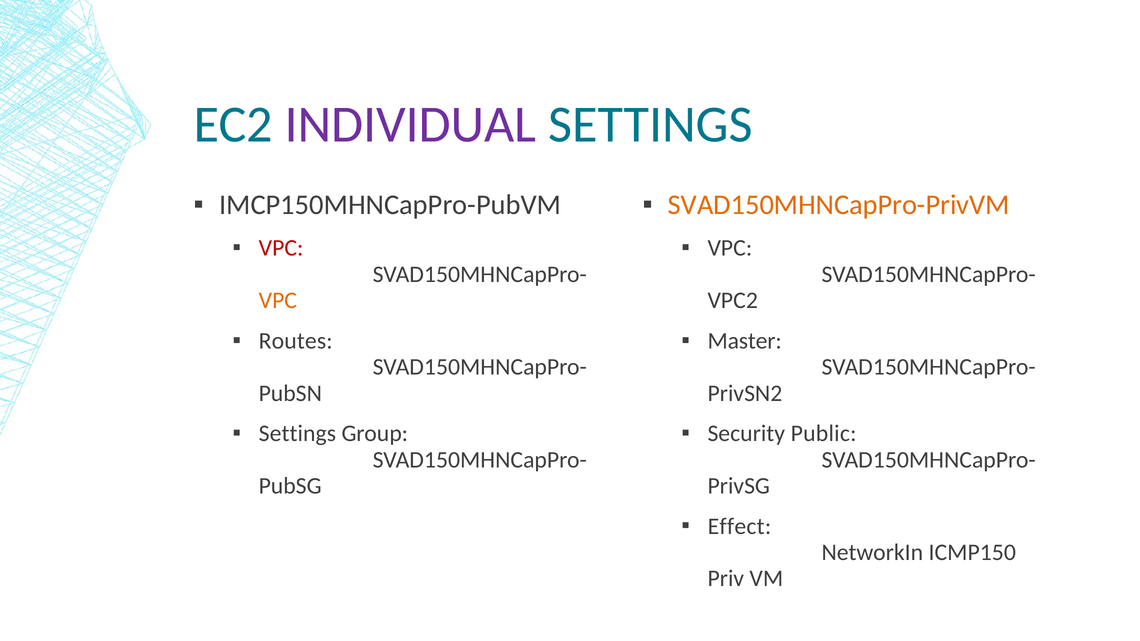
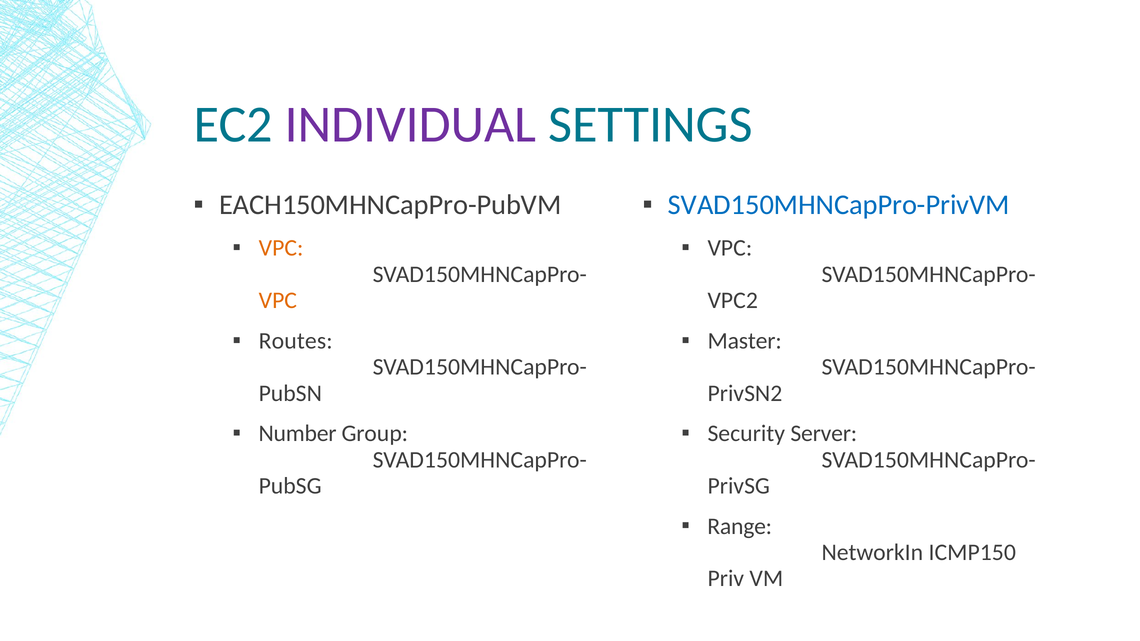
IMCP150MHNCapPro-PubVM: IMCP150MHNCapPro-PubVM -> EACH150MHNCapPro-PubVM (390, 205)
SVAD150MHNCapPro-PrivVM colour: orange -> blue (839, 205)
VPC colour: red -> orange (281, 248)
Settings: Settings -> Number (298, 434)
Public: Public -> Server (824, 434)
Effect: Effect -> Range (740, 527)
